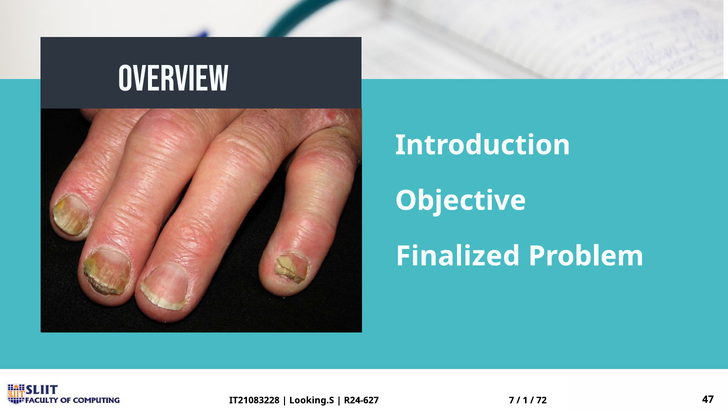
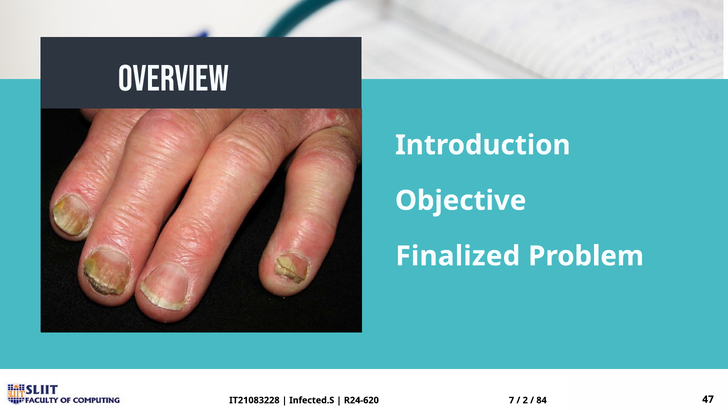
Looking.S: Looking.S -> Infected.S (312, 400)
R24-627: R24-627 -> R24-620 (361, 400)
1: 1 -> 2 (525, 400)
72: 72 -> 84 (542, 400)
